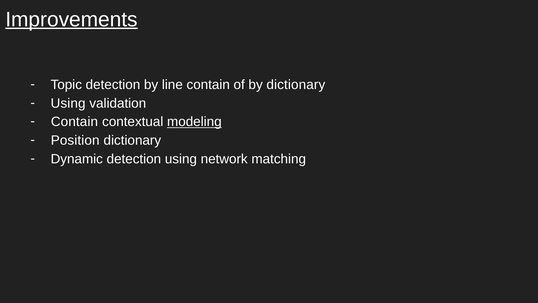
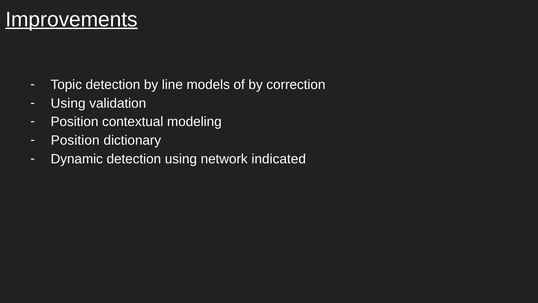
line contain: contain -> models (208, 85)
by dictionary: dictionary -> correction (296, 85)
Contain: Contain -> Position (75, 122)
modeling underline: present -> none (194, 122)
matching: matching -> indicated (279, 159)
